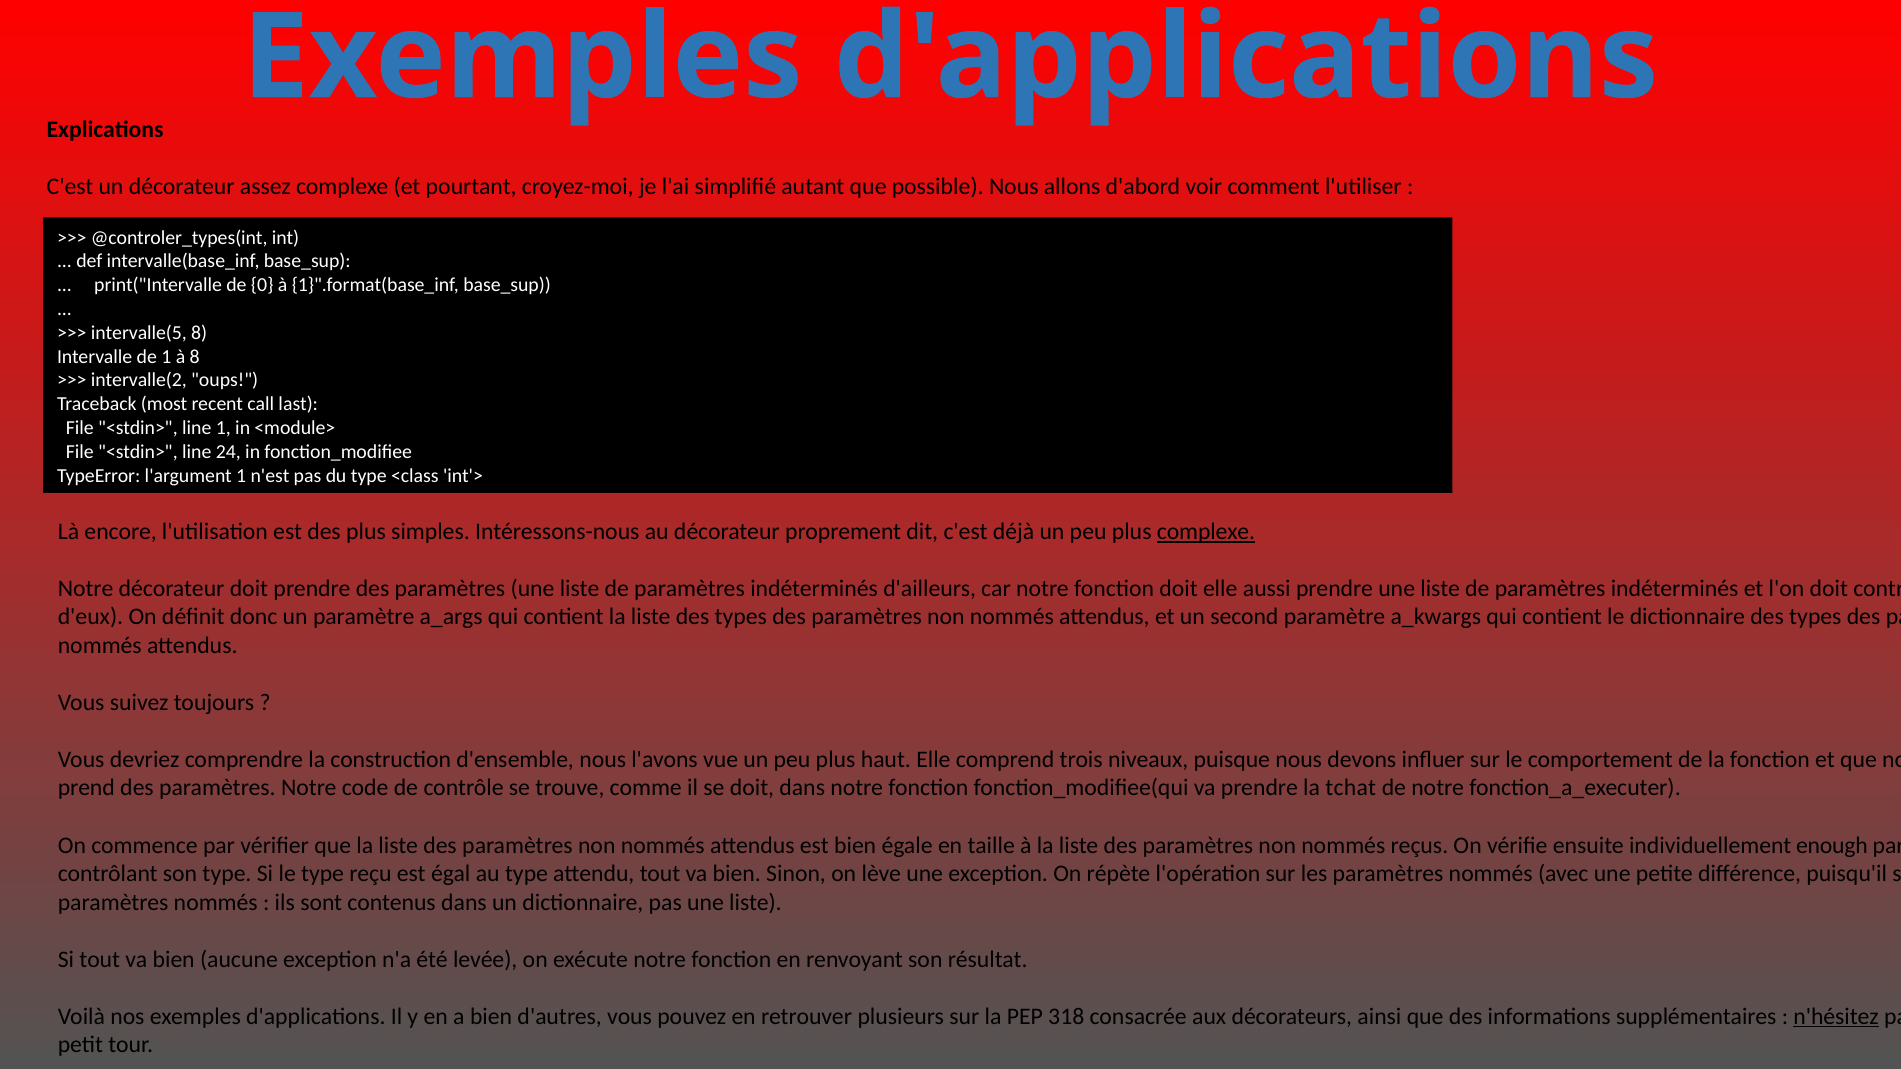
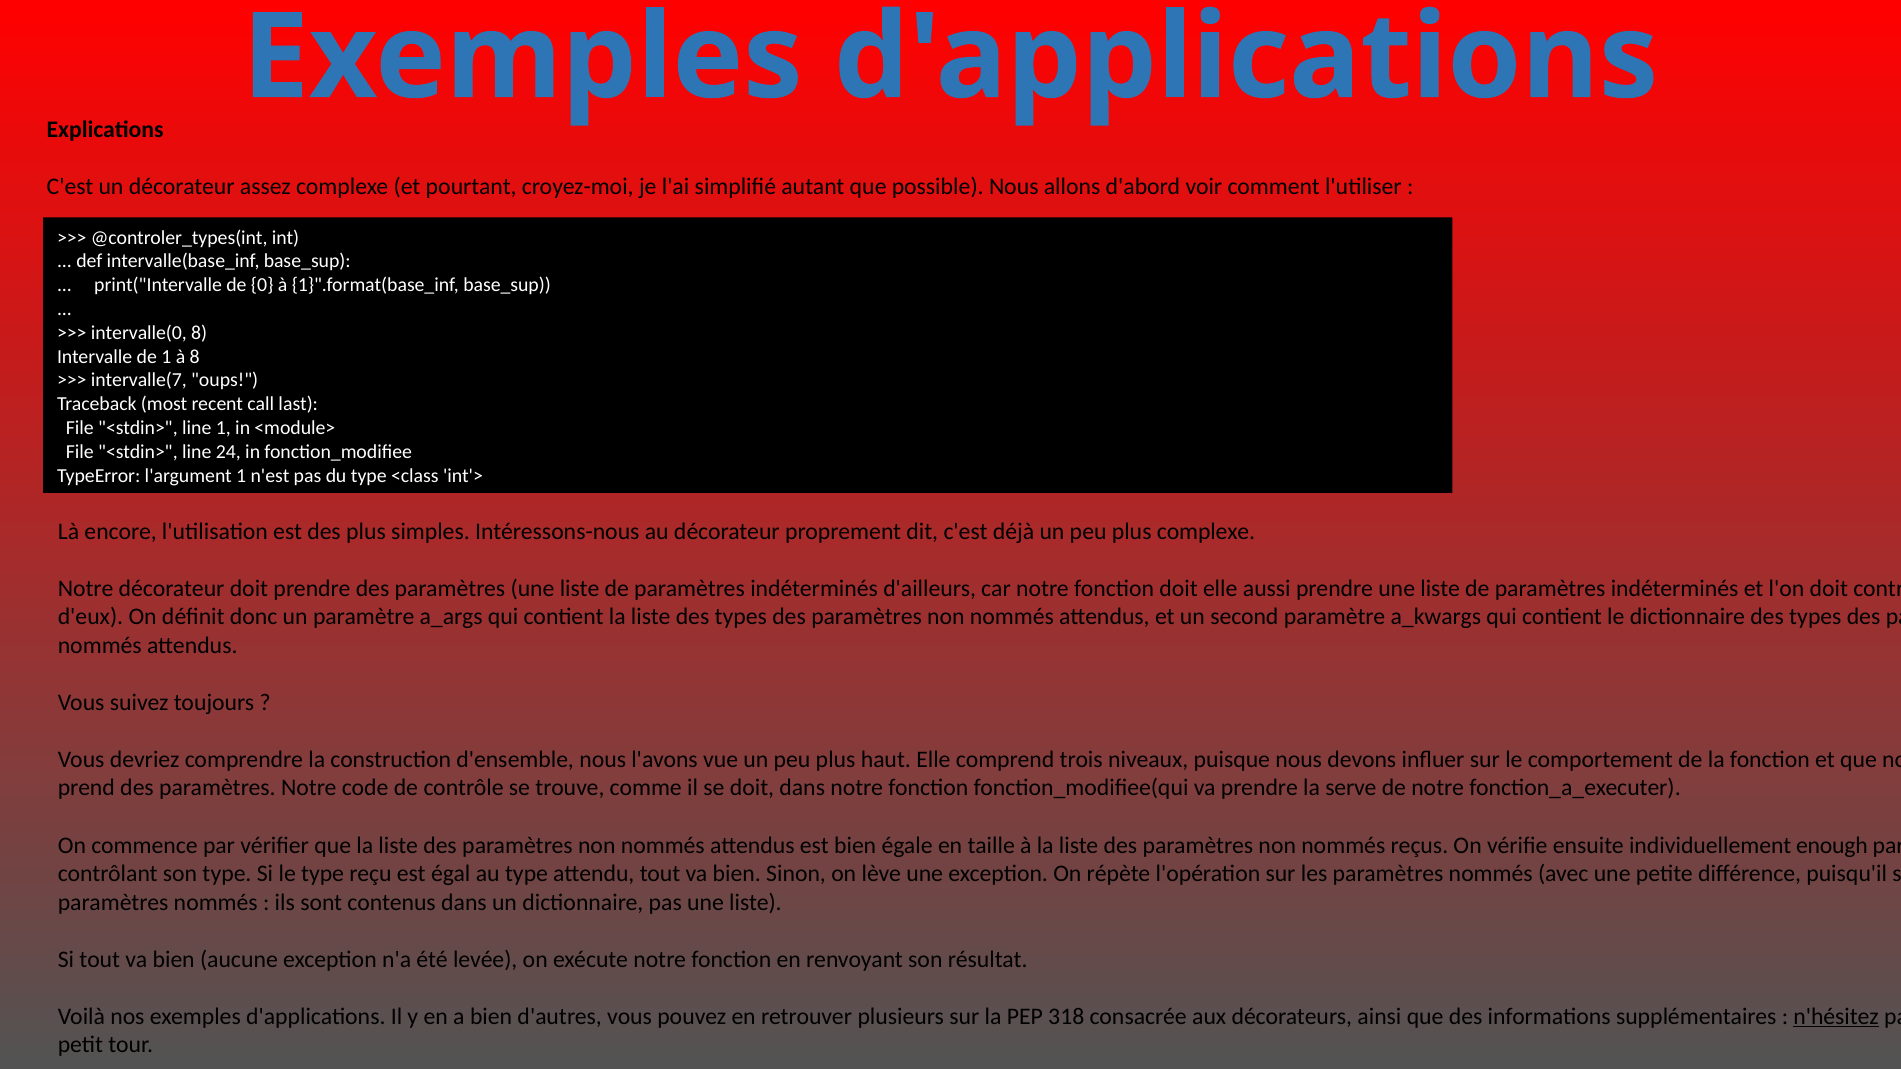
intervalle(5: intervalle(5 -> intervalle(0 (139, 333)
intervalle(2: intervalle(2 -> intervalle(7 (139, 380)
complexe underline: present -> none (1206, 532)
tchat: tchat -> serve (1351, 788)
